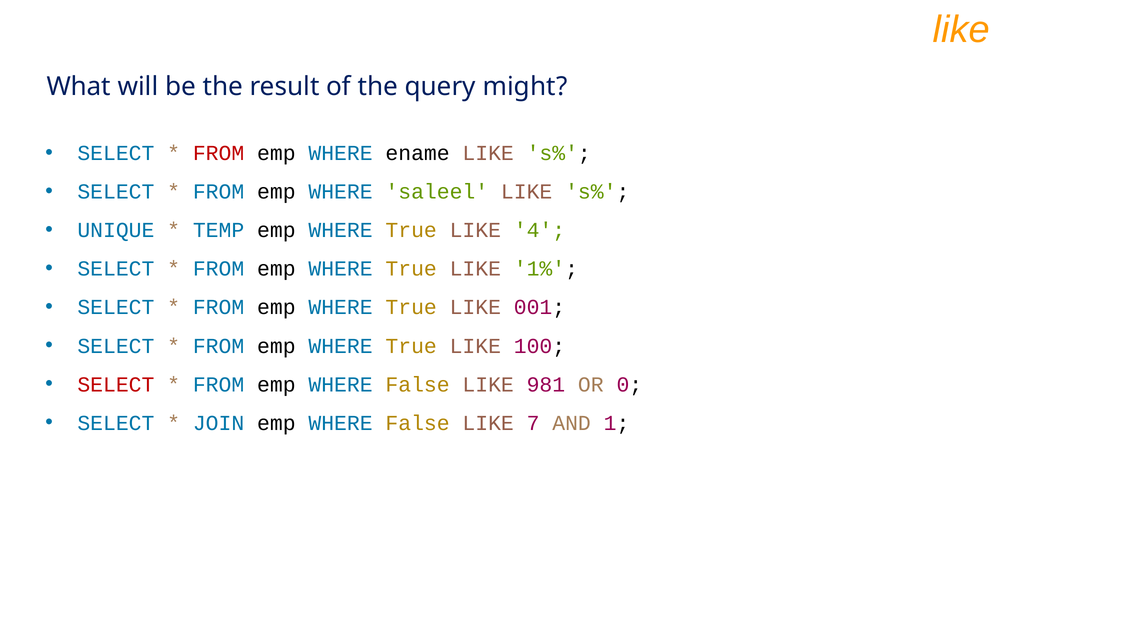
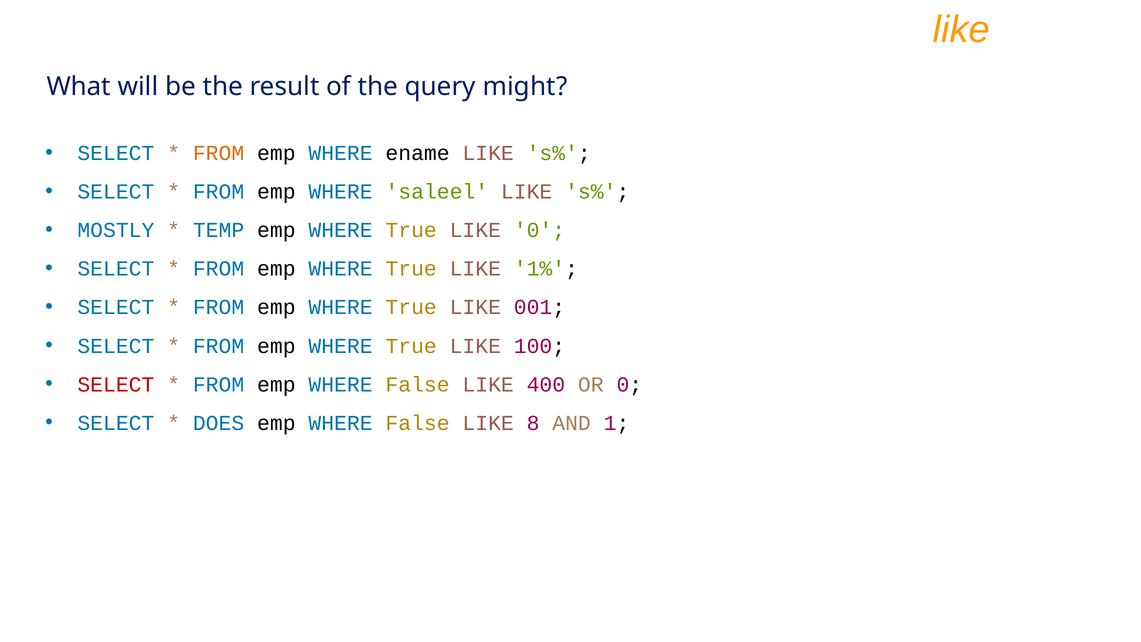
FROM colour: red -> orange (219, 153)
UNIQUE: UNIQUE -> MOSTLY (116, 230)
LIKE 4: 4 -> 0 (539, 230)
981: 981 -> 400 (546, 384)
JOIN: JOIN -> DOES (219, 423)
7: 7 -> 8 (533, 423)
